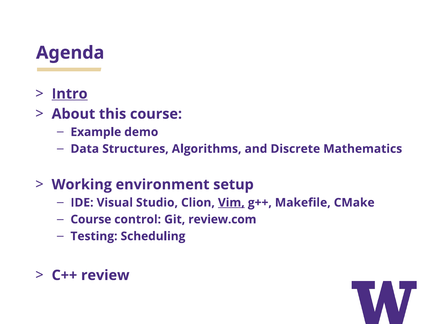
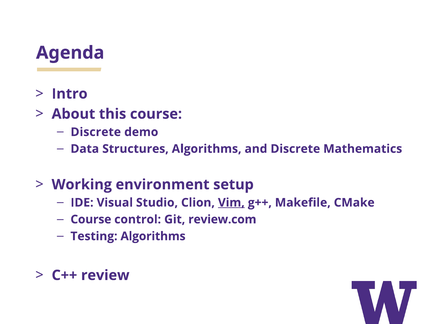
Intro underline: present -> none (70, 94)
Example: Example -> Discrete (96, 132)
Testing Scheduling: Scheduling -> Algorithms (153, 236)
